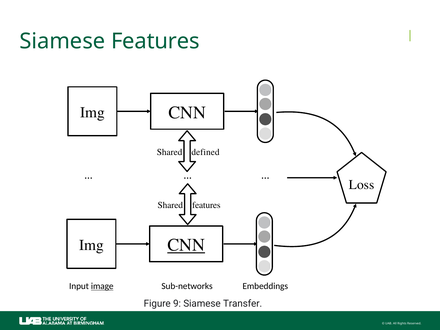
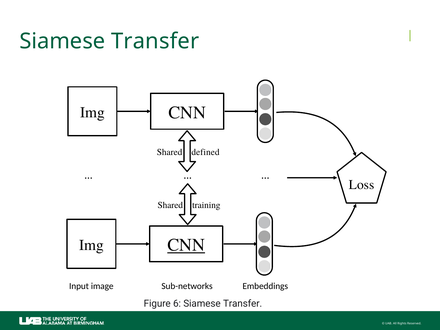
Features: Features -> Transfer (155, 41)
Shared features: features -> training (206, 205)
image underline: present -> none (102, 286)
9: 9 -> 6 (177, 304)
